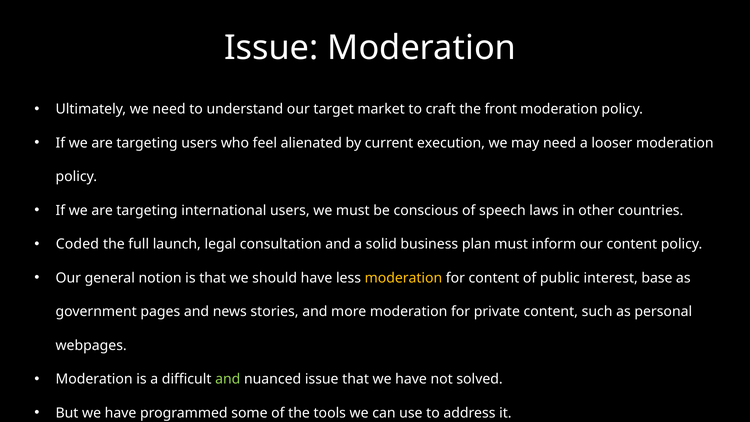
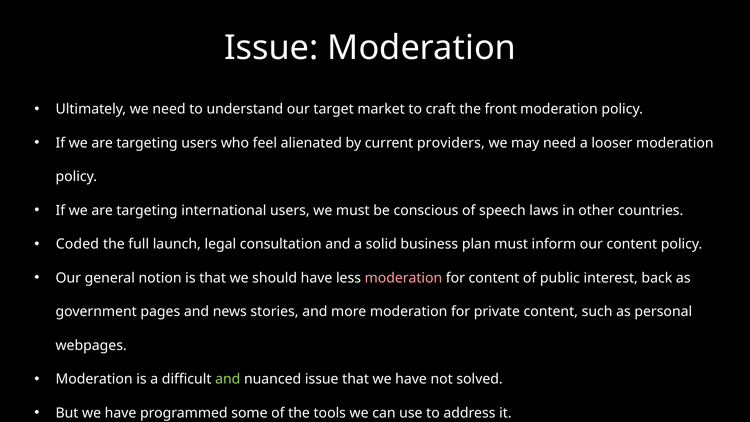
execution: execution -> providers (451, 143)
moderation colour: yellow -> pink (403, 278)
base: base -> back (657, 278)
